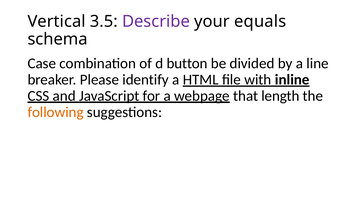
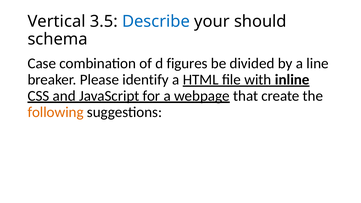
Describe colour: purple -> blue (156, 21)
equals: equals -> should (260, 21)
button: button -> figures (187, 63)
length: length -> create (280, 96)
